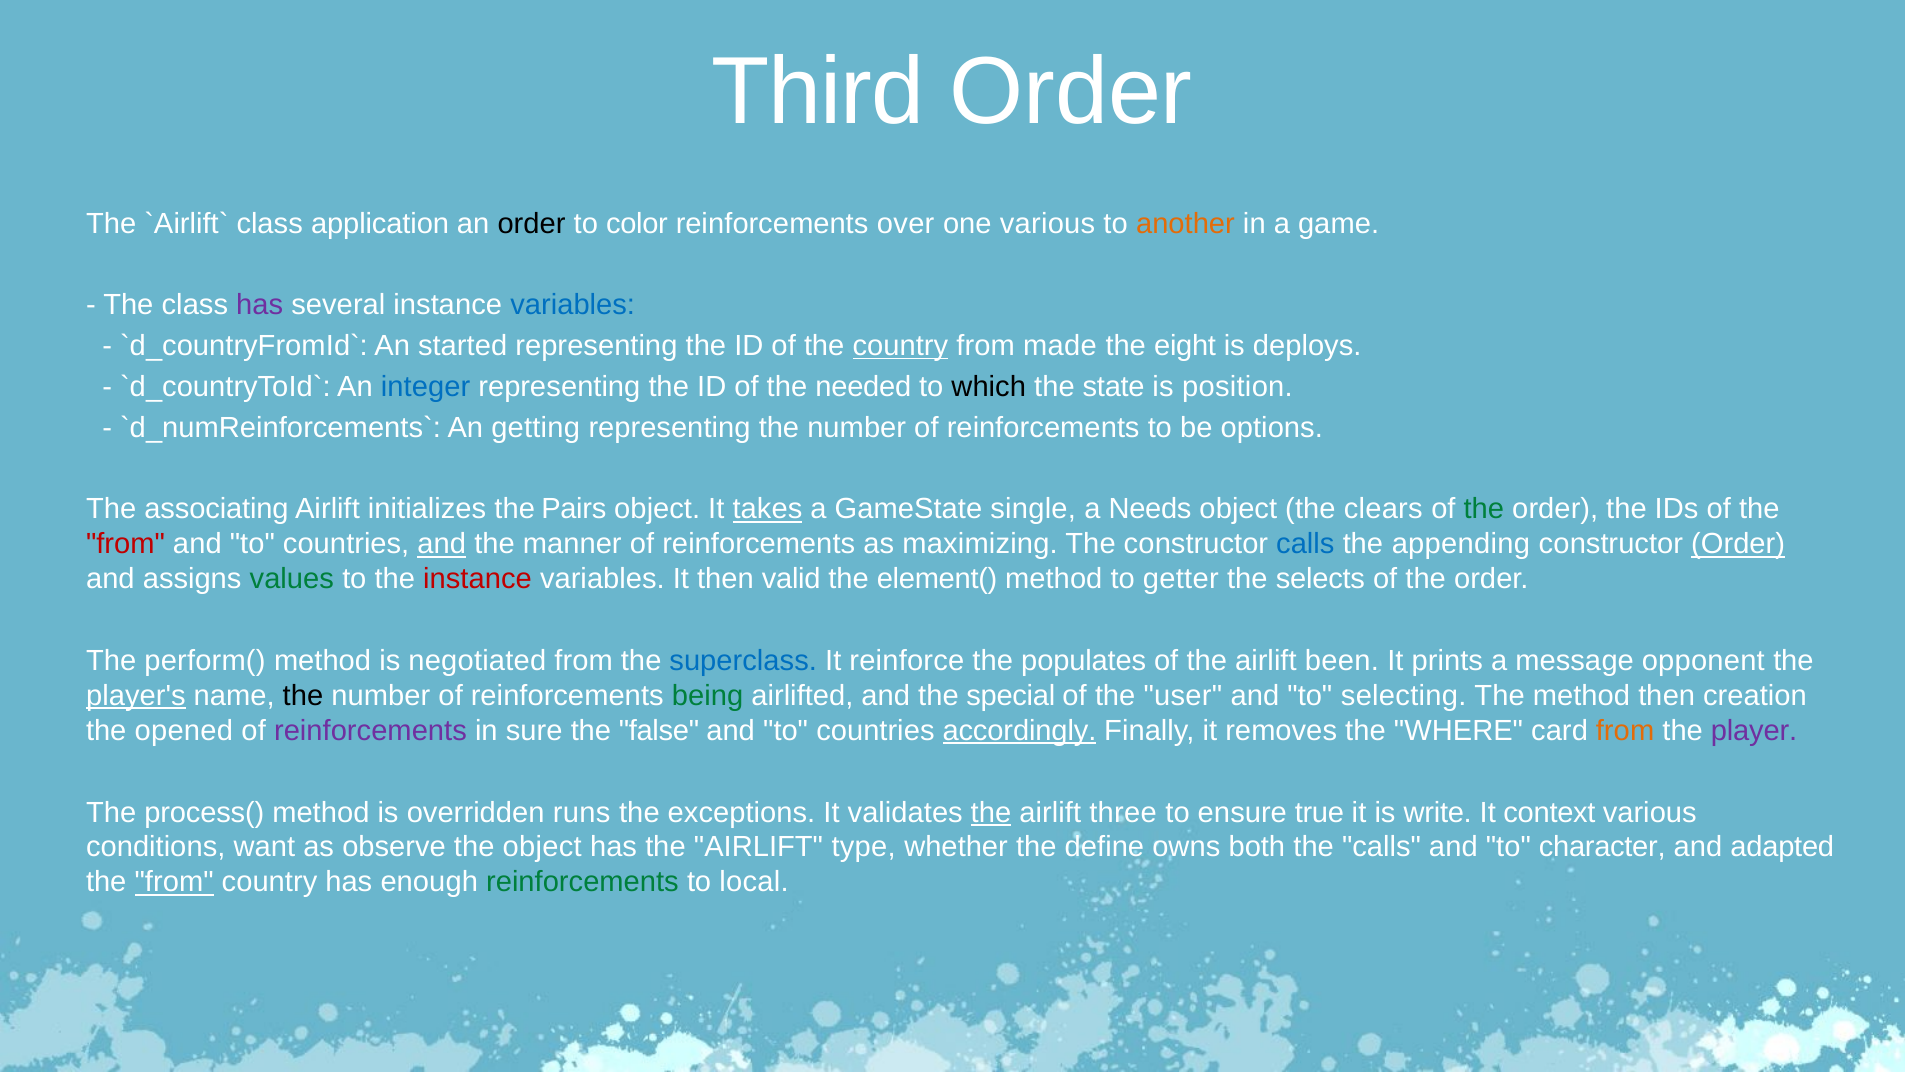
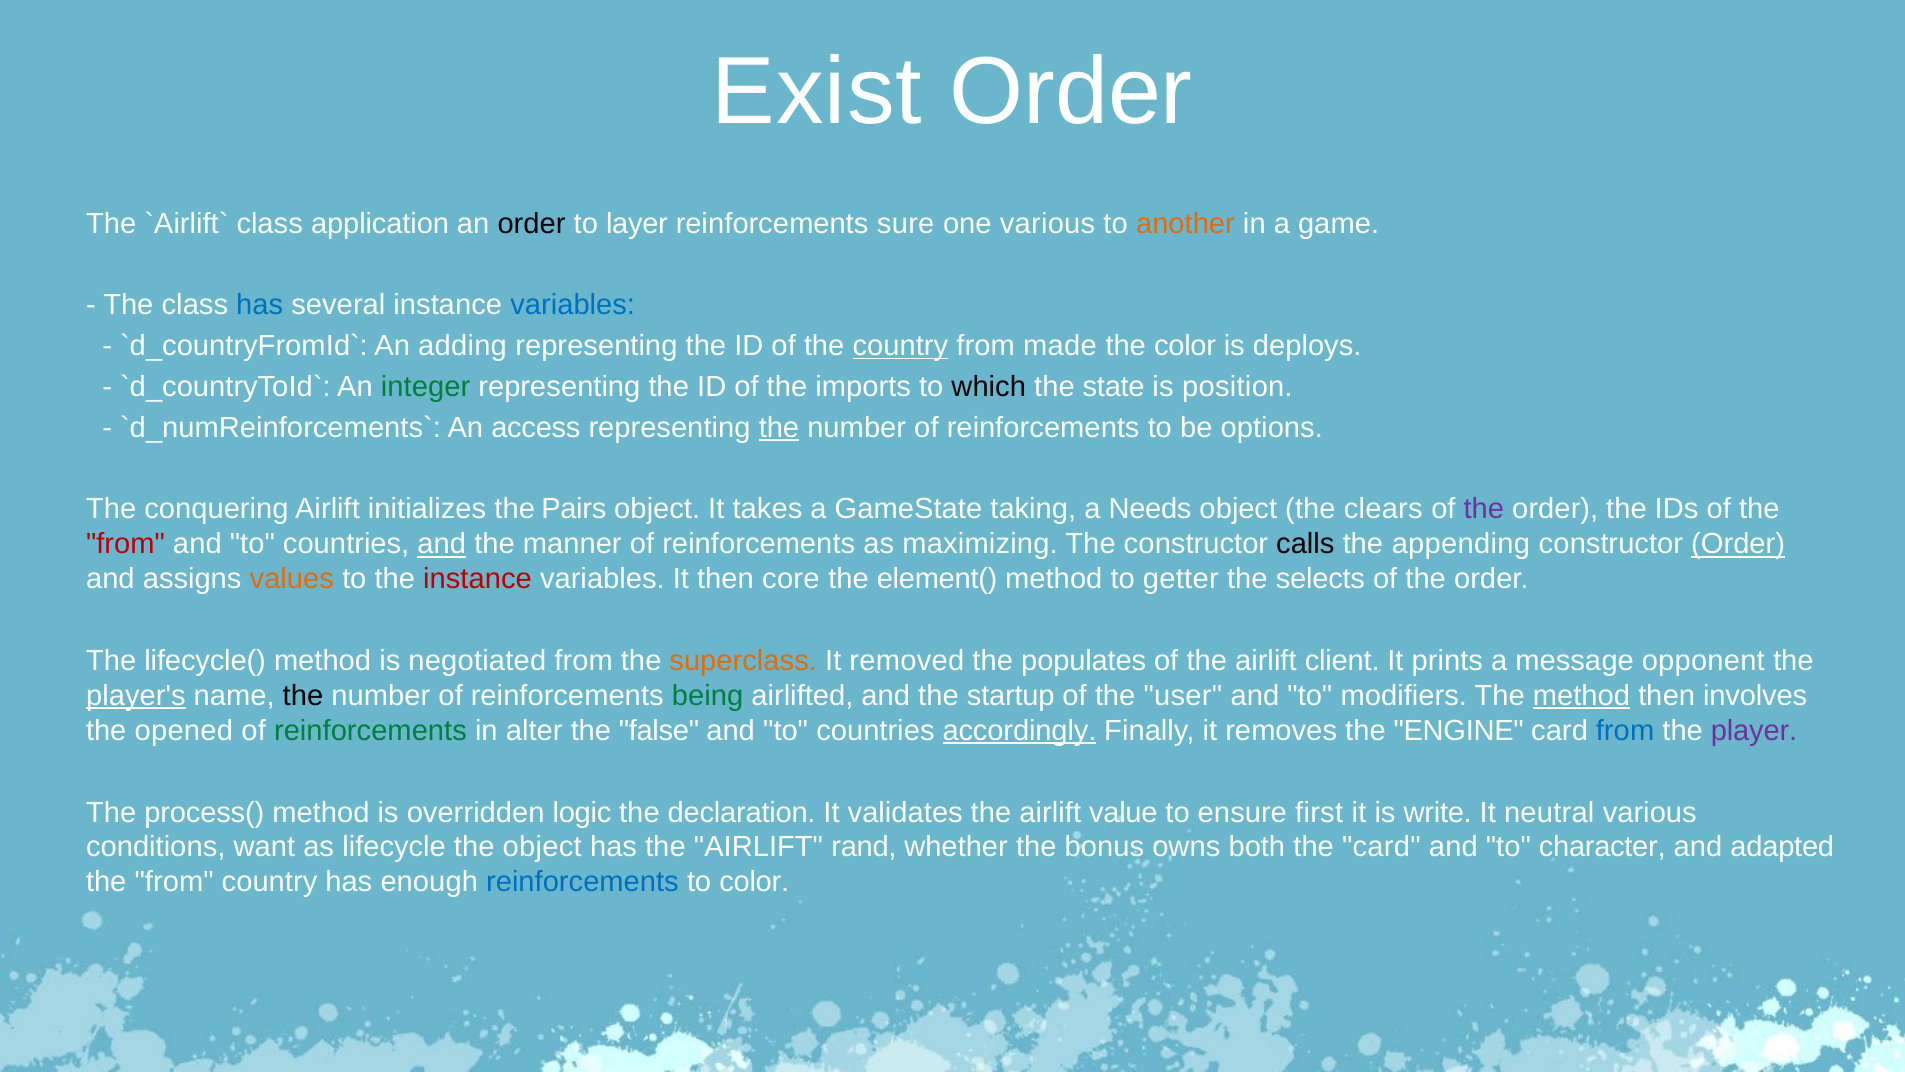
Third: Third -> Exist (817, 92)
color: color -> layer (637, 223)
over: over -> sure (906, 223)
has colour: purple -> blue (260, 305)
started: started -> adding (463, 346)
the eight: eight -> color (1185, 346)
integer colour: blue -> green (426, 387)
needed: needed -> imports (863, 387)
getting: getting -> access (536, 427)
the underline: none -> present (779, 427)
associating: associating -> conquering (216, 509)
takes underline: present -> none (767, 509)
single: single -> taking (1033, 509)
the colour: green -> purple (1484, 509)
calls colour: blue -> black (1305, 544)
values colour: green -> orange (292, 579)
valid: valid -> core (791, 579)
perform(: perform( -> lifecycle( (205, 661)
superclass colour: blue -> orange (743, 661)
reinforce: reinforce -> removed (907, 661)
been: been -> client (1342, 661)
special: special -> startup (1011, 696)
selecting: selecting -> modifiers (1404, 696)
method underline: none -> present (1581, 696)
creation: creation -> involves (1755, 696)
reinforcements colour: purple -> green (370, 730)
sure: sure -> alter (534, 730)
WHERE: WHERE -> ENGINE (1459, 730)
from colour: orange -> blue (1625, 730)
runs: runs -> logic (582, 812)
exceptions: exceptions -> declaration (742, 812)
the underline: present -> none (991, 812)
three: three -> value (1123, 812)
true: true -> first (1319, 812)
context: context -> neutral (1549, 812)
observe: observe -> lifecycle (394, 847)
type: type -> rand (864, 847)
define: define -> bonus (1104, 847)
the calls: calls -> card (1381, 847)
from underline: present -> none (174, 882)
reinforcements colour: green -> blue (582, 882)
to local: local -> color (754, 882)
